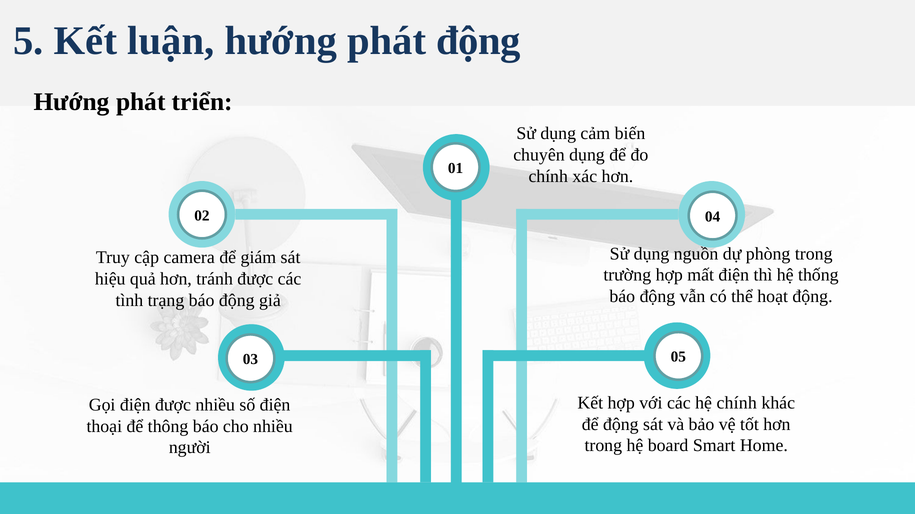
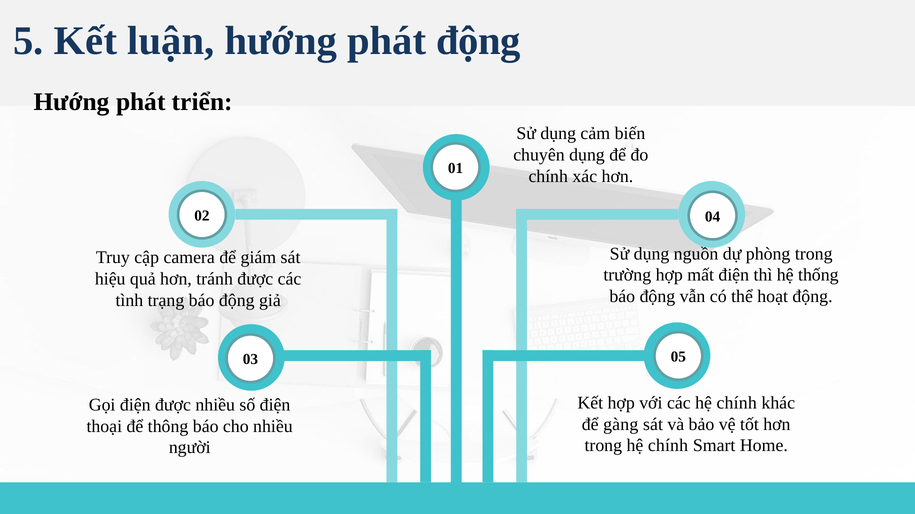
để động: động -> gàng (621, 425)
trong hệ board: board -> chính (668, 446)
